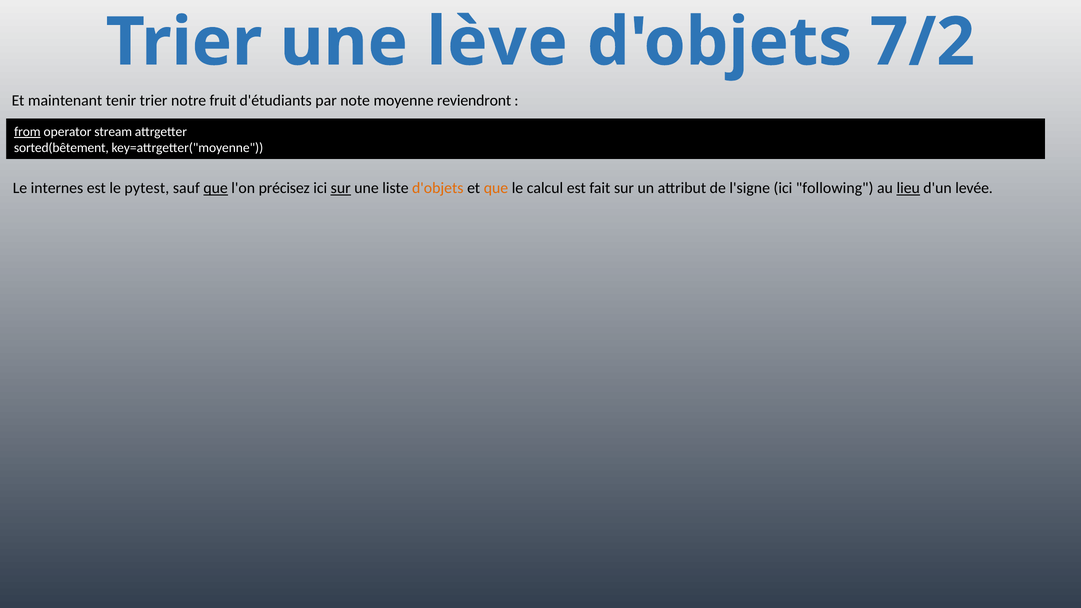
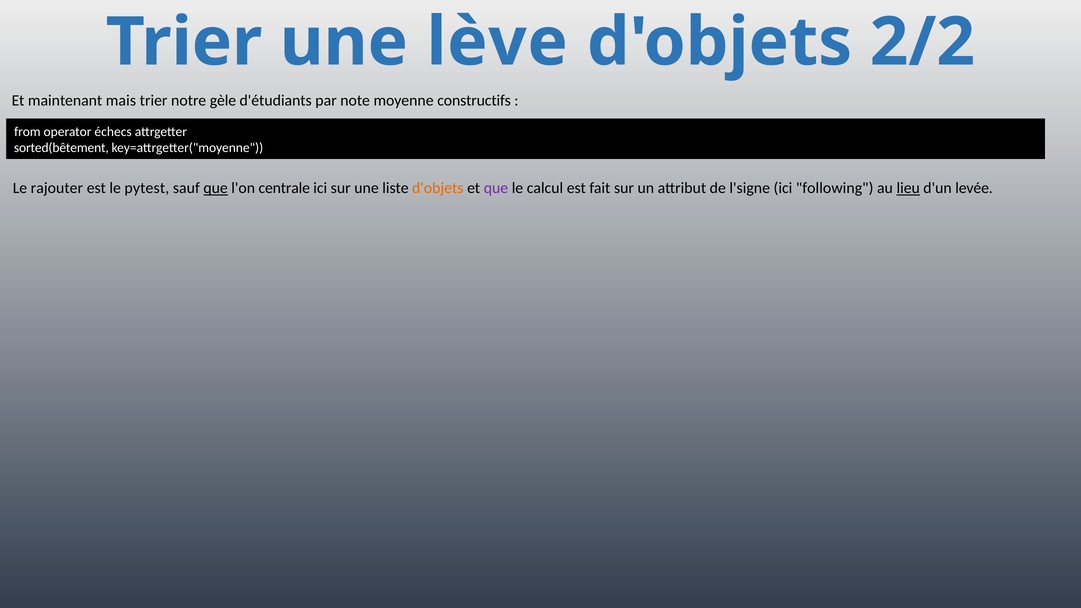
7/2: 7/2 -> 2/2 (922, 42)
tenir: tenir -> mais (121, 101)
fruit: fruit -> gèle (223, 101)
reviendront: reviendront -> constructifs (474, 101)
from underline: present -> none (27, 132)
stream: stream -> échecs (113, 132)
internes: internes -> rajouter (57, 188)
précisez: précisez -> centrale (284, 188)
sur underline: present -> none (341, 188)
que colour: orange -> purple (496, 188)
